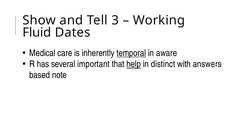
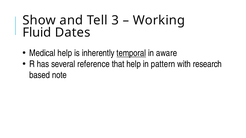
Medical care: care -> help (65, 53)
important: important -> reference (94, 64)
help underline: present -> none (134, 64)
distinct: distinct -> pattern (163, 64)
answers: answers -> research (207, 64)
